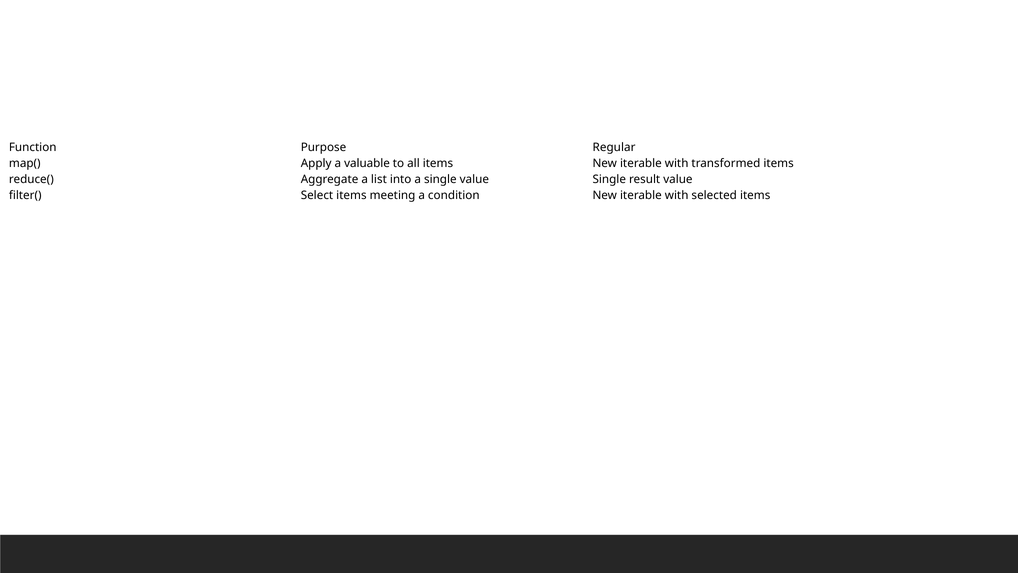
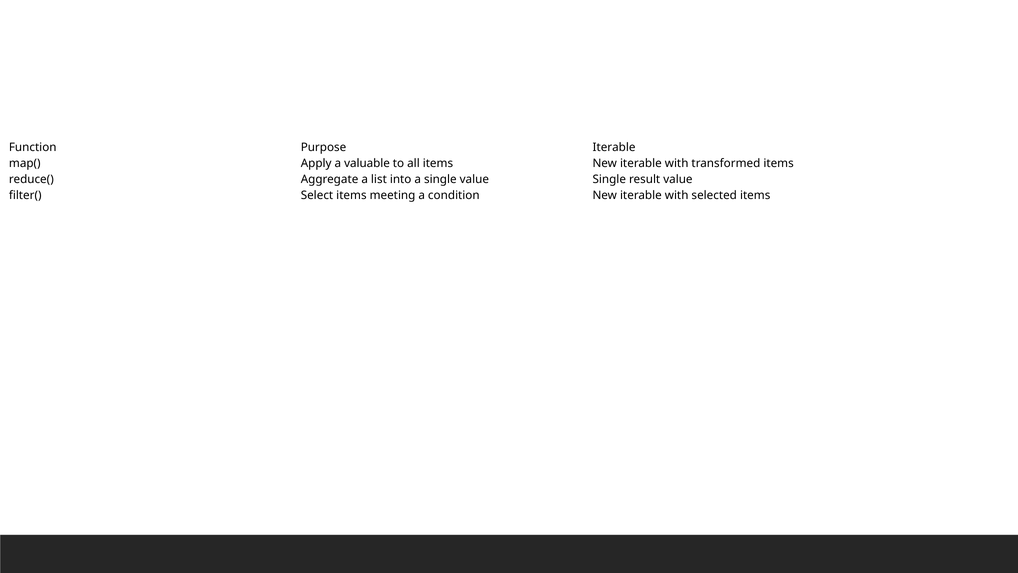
Purpose Regular: Regular -> Iterable (614, 148)
